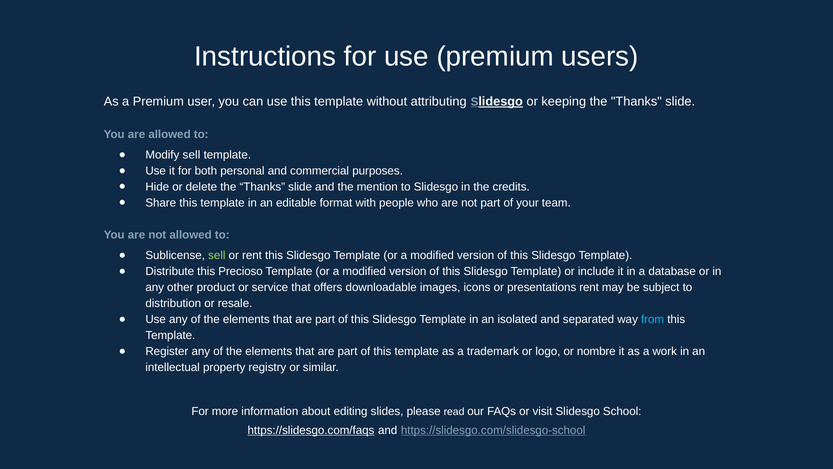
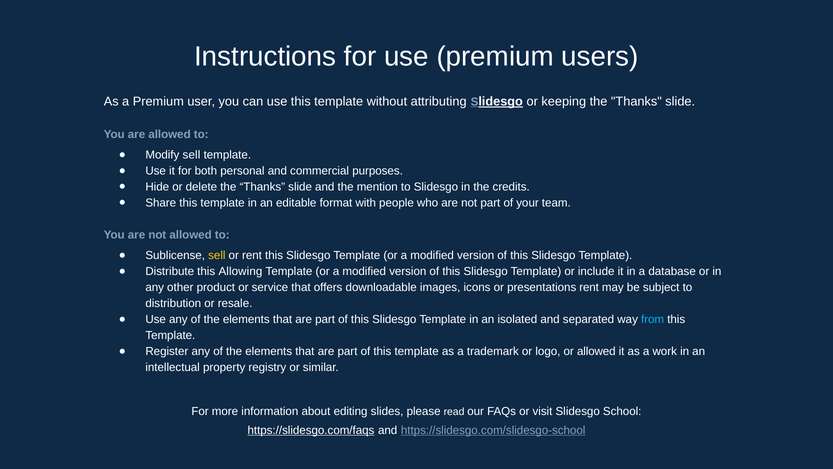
sell colour: light green -> yellow (217, 255)
Precioso: Precioso -> Allowing (240, 271)
or nombre: nombre -> allowed (596, 351)
